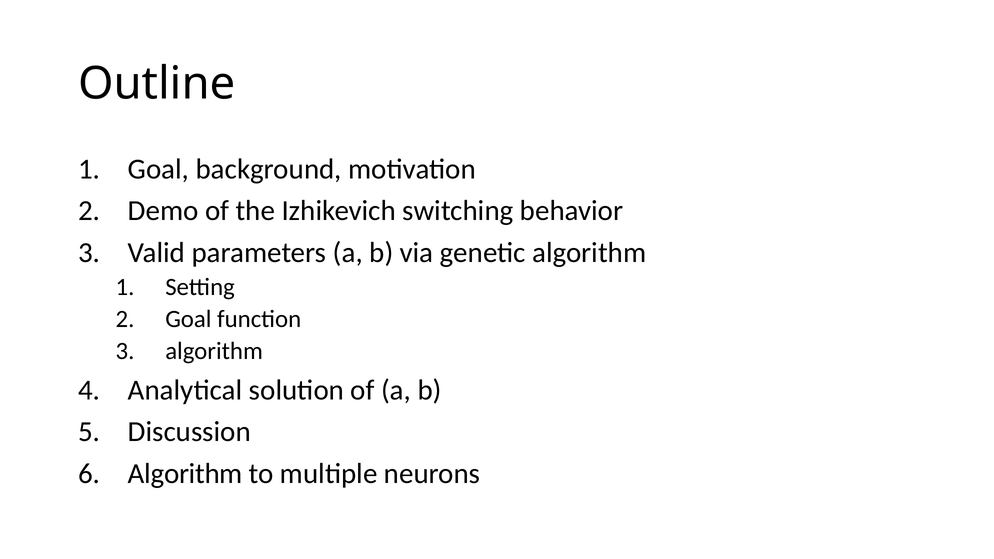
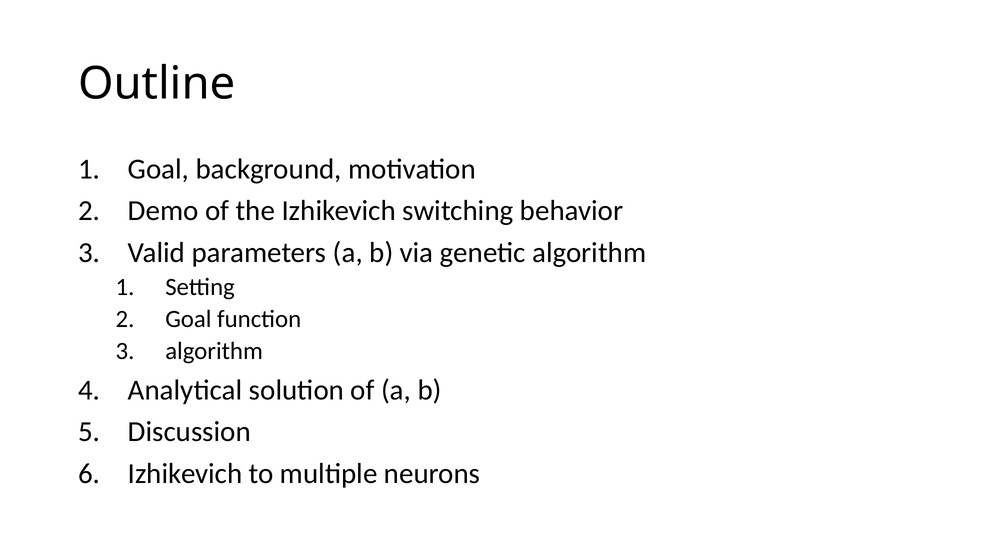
Algorithm: Algorithm -> Izhikevich (185, 474)
